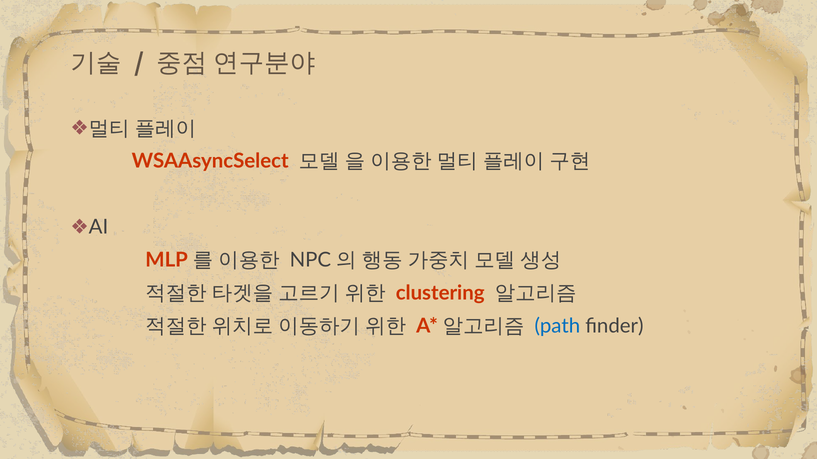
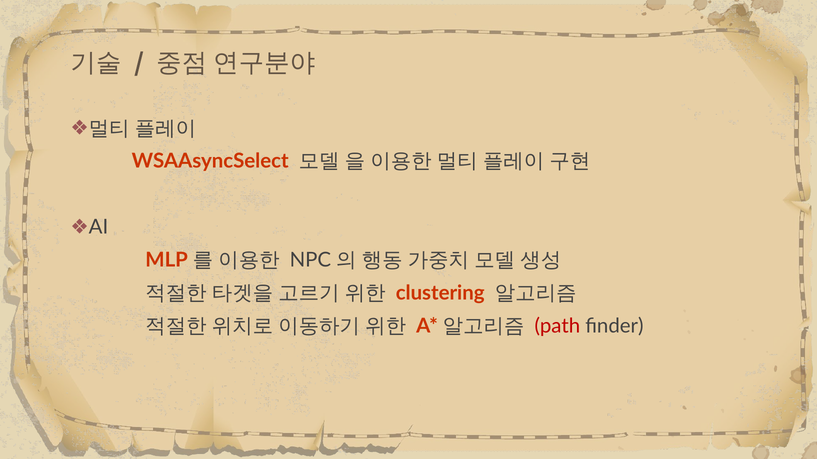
path colour: blue -> red (557, 326)
